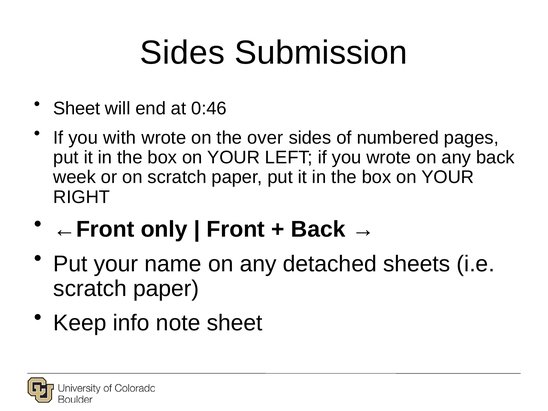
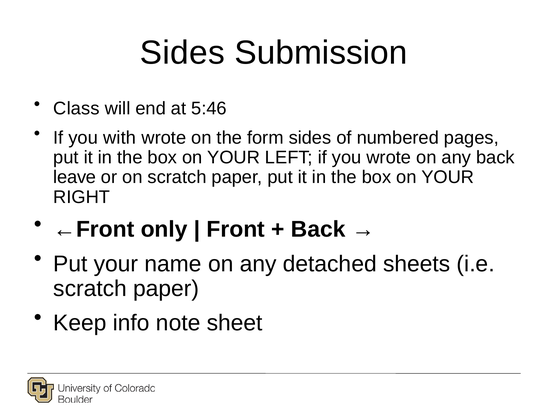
Sheet: Sheet -> Class (77, 108)
0:46: 0:46 -> 5:46 (209, 108)
over: over -> form (265, 138)
week: week -> leave (75, 177)
